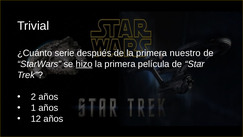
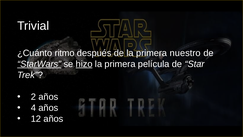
serie: serie -> ritmo (65, 53)
StarWars underline: none -> present (39, 64)
1: 1 -> 4 (33, 108)
